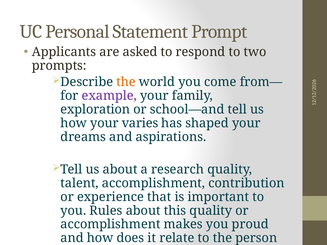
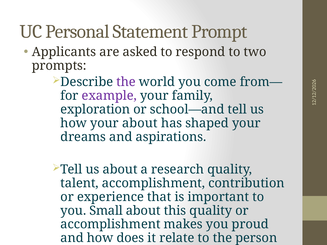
the colour: orange -> purple (126, 82)
your varies: varies -> about (140, 123)
Rules: Rules -> Small (106, 211)
